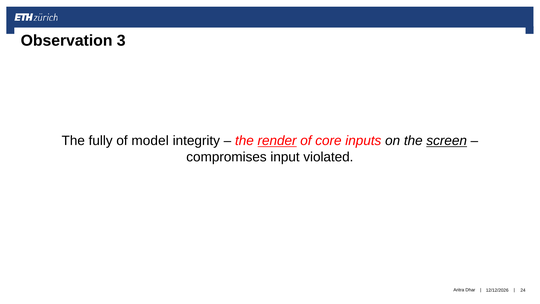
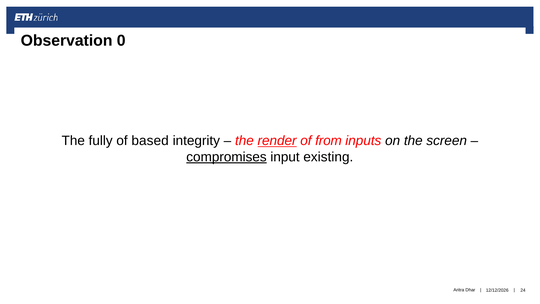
3: 3 -> 0 (121, 40)
model: model -> based (150, 141)
core: core -> from (329, 141)
screen underline: present -> none (447, 141)
compromises underline: none -> present (226, 157)
violated: violated -> existing (328, 157)
